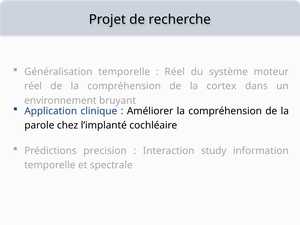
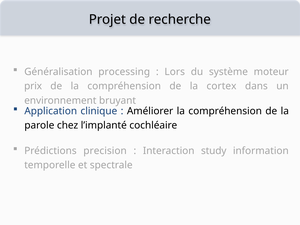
Généralisation temporelle: temporelle -> processing (124, 72)
Réel: Réel -> Lors (175, 72)
réel: réel -> prix (33, 86)
